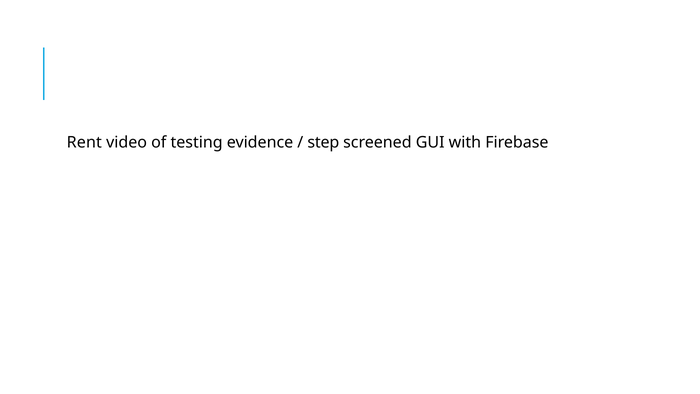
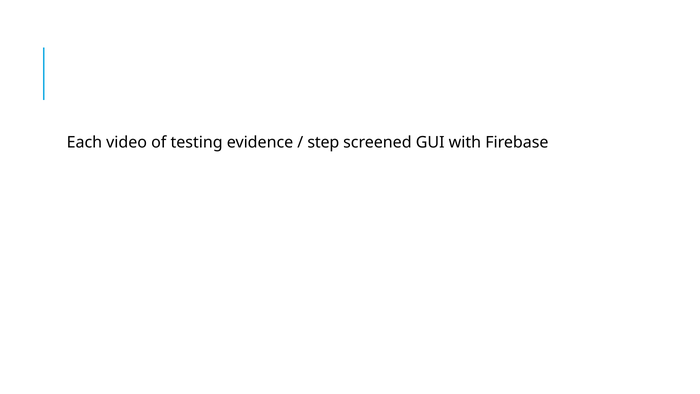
Rent: Rent -> Each (84, 142)
